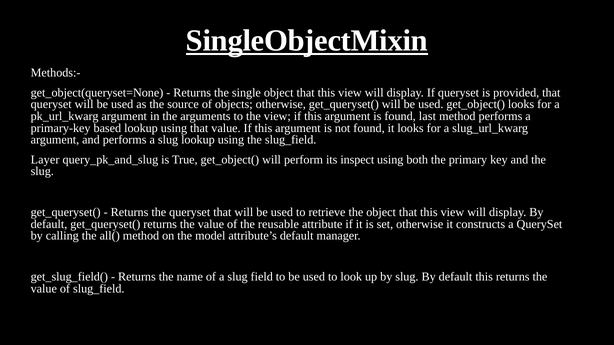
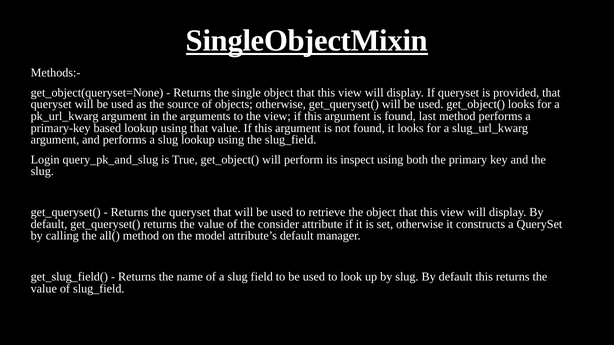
Layer: Layer -> Login (45, 160)
reusable: reusable -> consider (279, 224)
